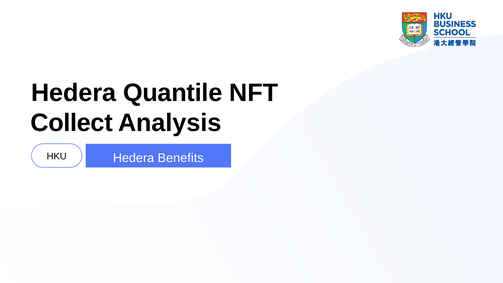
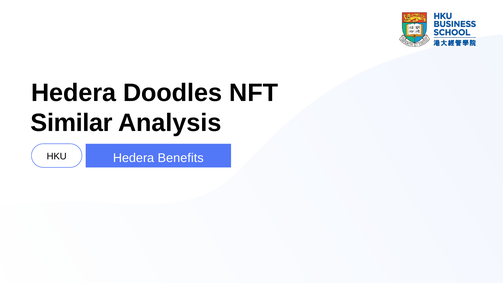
Quantile: Quantile -> Doodles (173, 93)
Collect: Collect -> Similar (72, 123)
